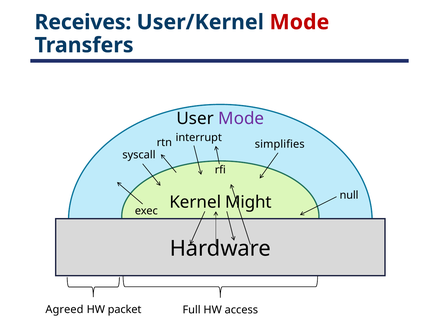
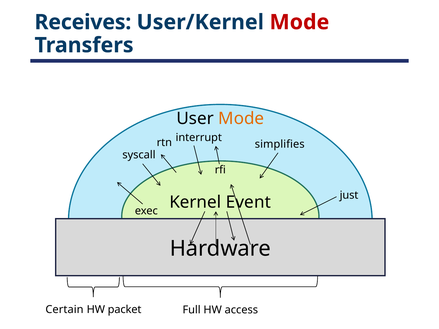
Mode colour: purple -> orange (241, 119)
null: null -> just (349, 195)
Might: Might -> Event (248, 202)
Agreed: Agreed -> Certain (64, 310)
